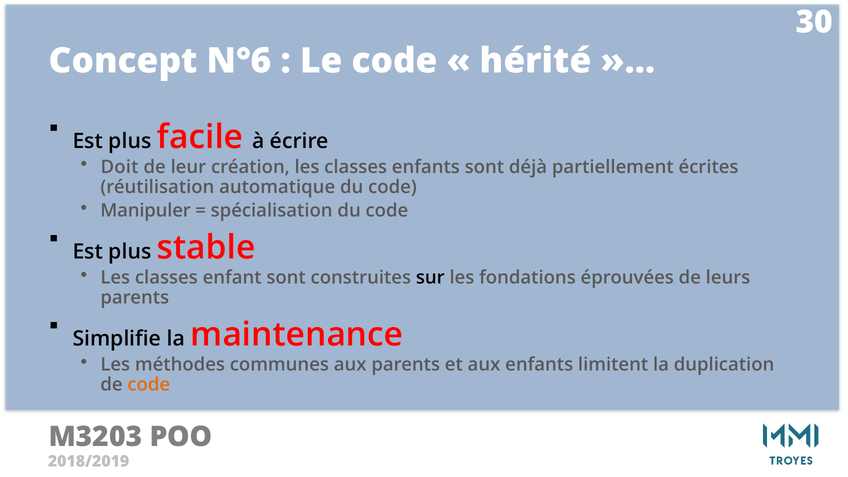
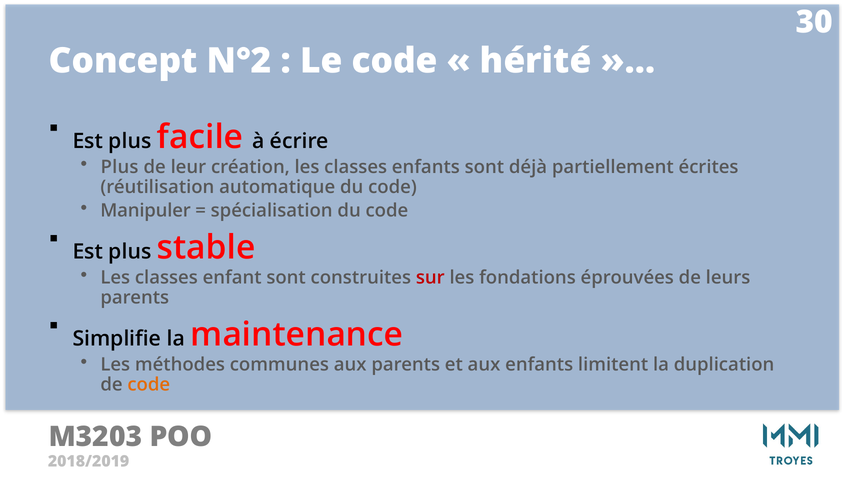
N°6: N°6 -> N°2 (239, 61)
Doit: Doit -> Plus (120, 167)
sur colour: black -> red (430, 278)
